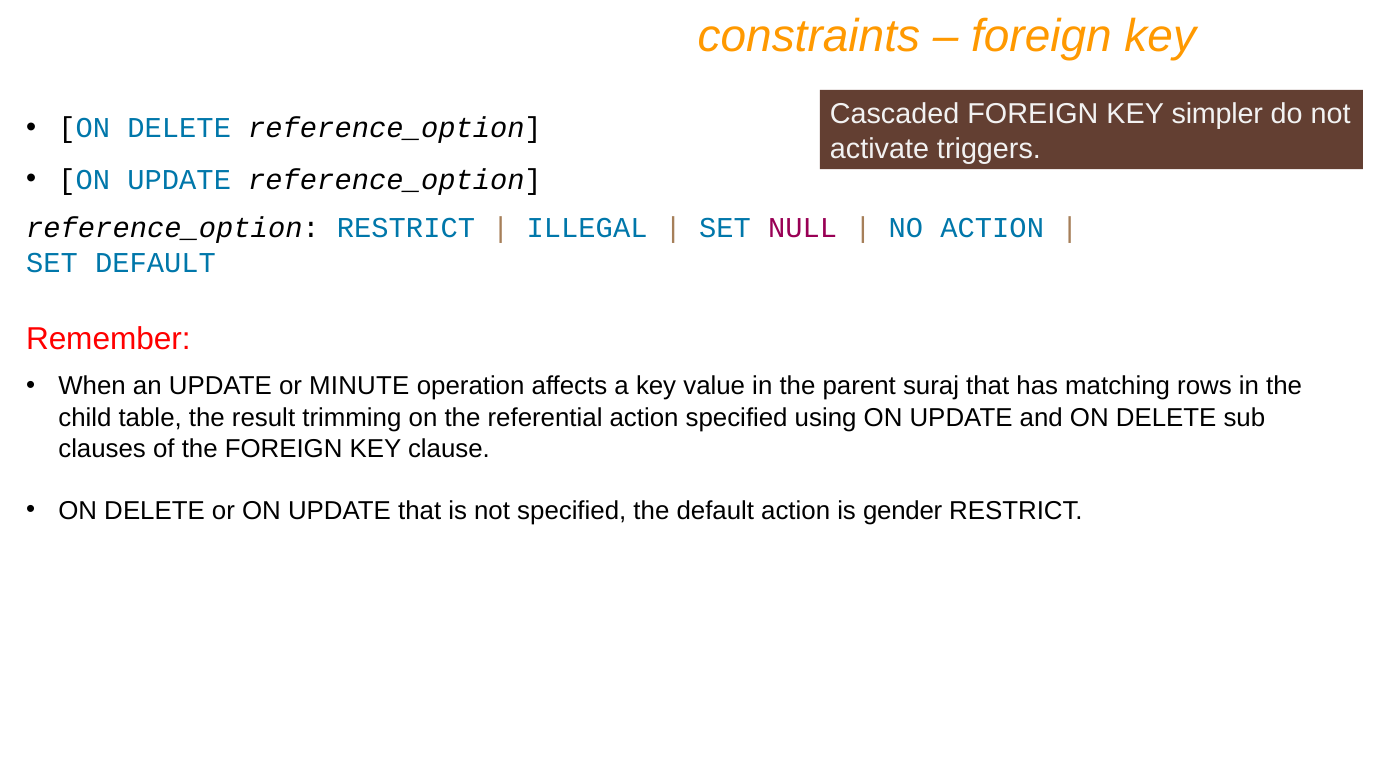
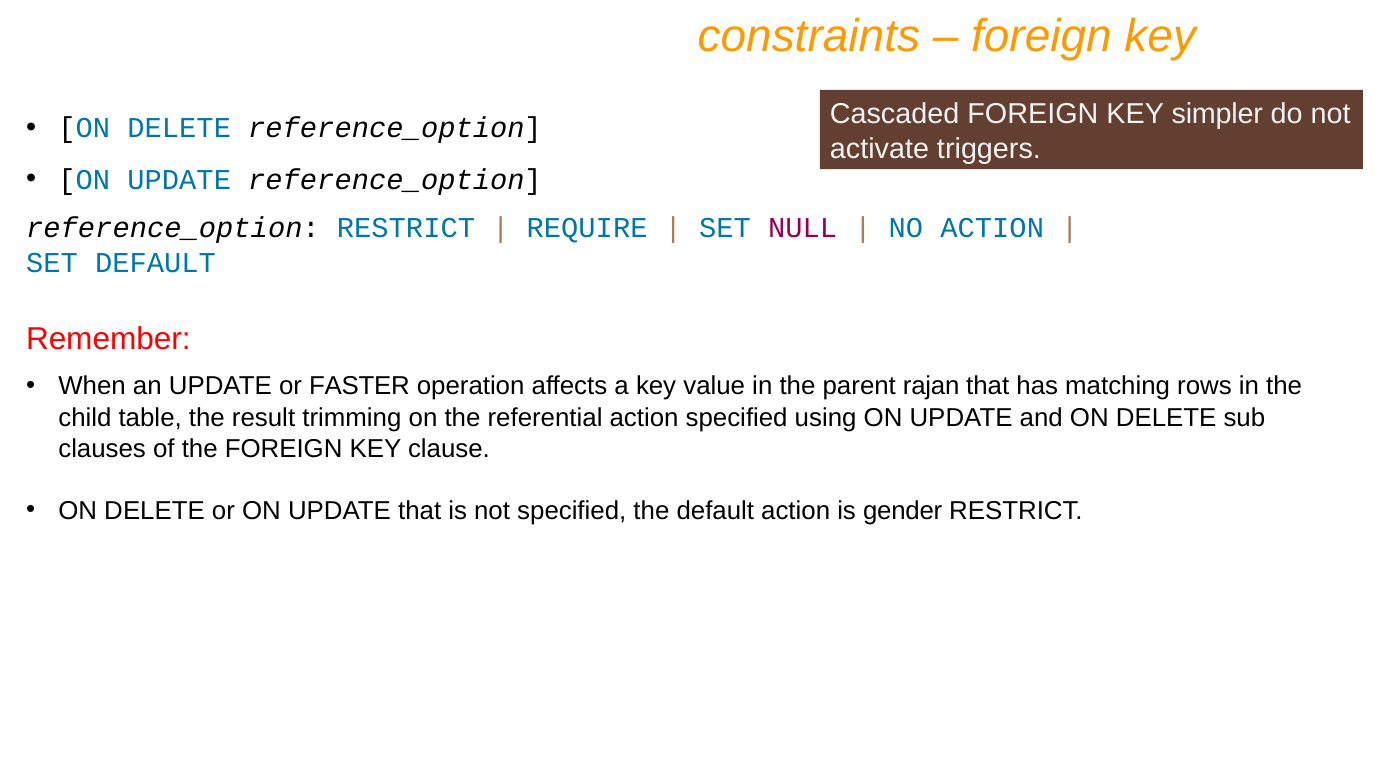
ILLEGAL: ILLEGAL -> REQUIRE (587, 228)
MINUTE: MINUTE -> FASTER (360, 386)
suraj: suraj -> rajan (931, 386)
